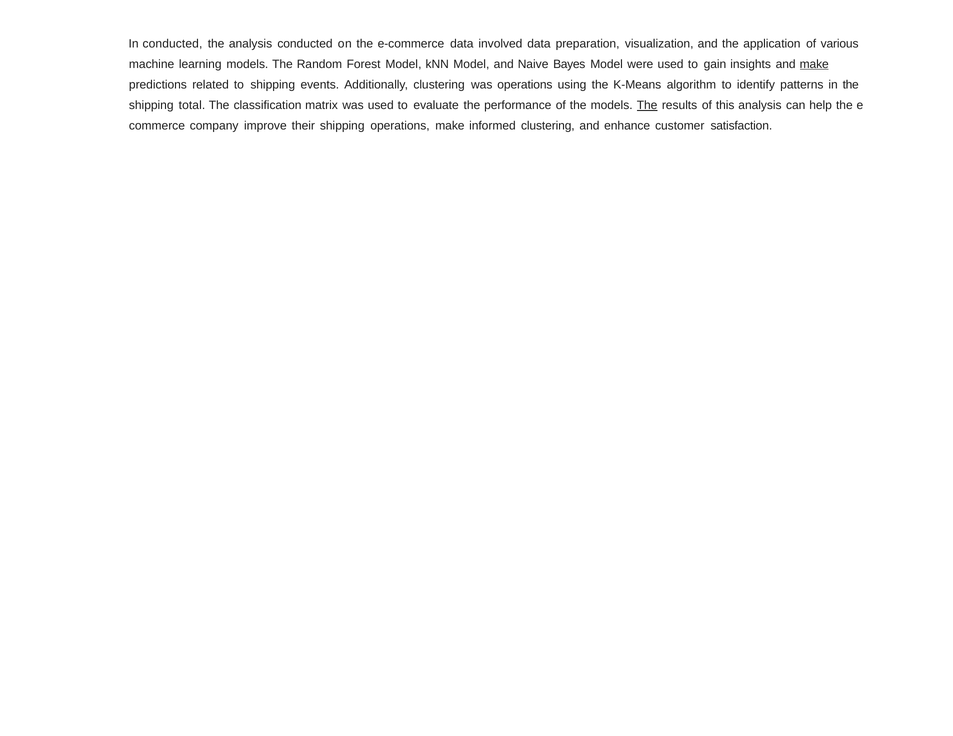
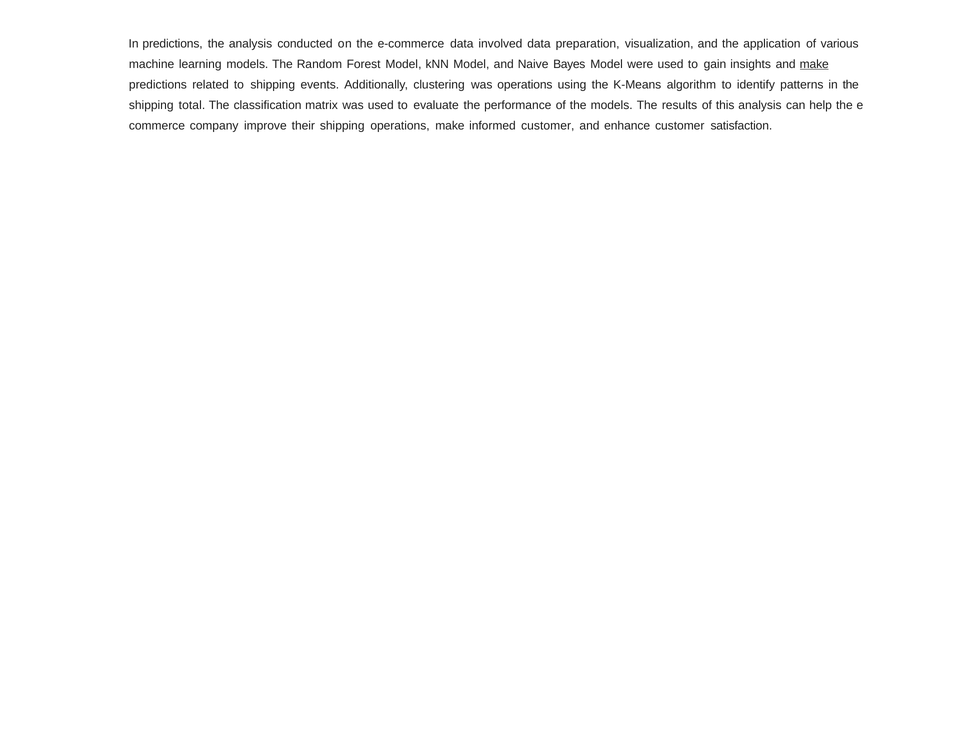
In conducted: conducted -> predictions (173, 44)
The underline: present -> none (647, 105)
informed clustering: clustering -> customer (548, 126)
